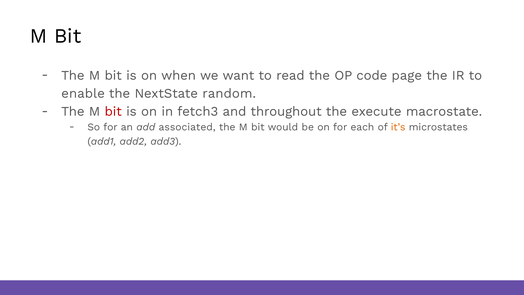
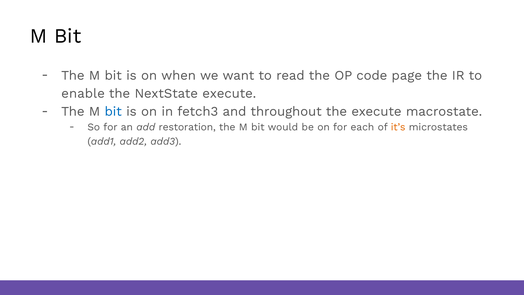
NextState random: random -> execute (229, 93)
bit colour: red -> blue (113, 111)
associated: associated -> restoration (187, 127)
